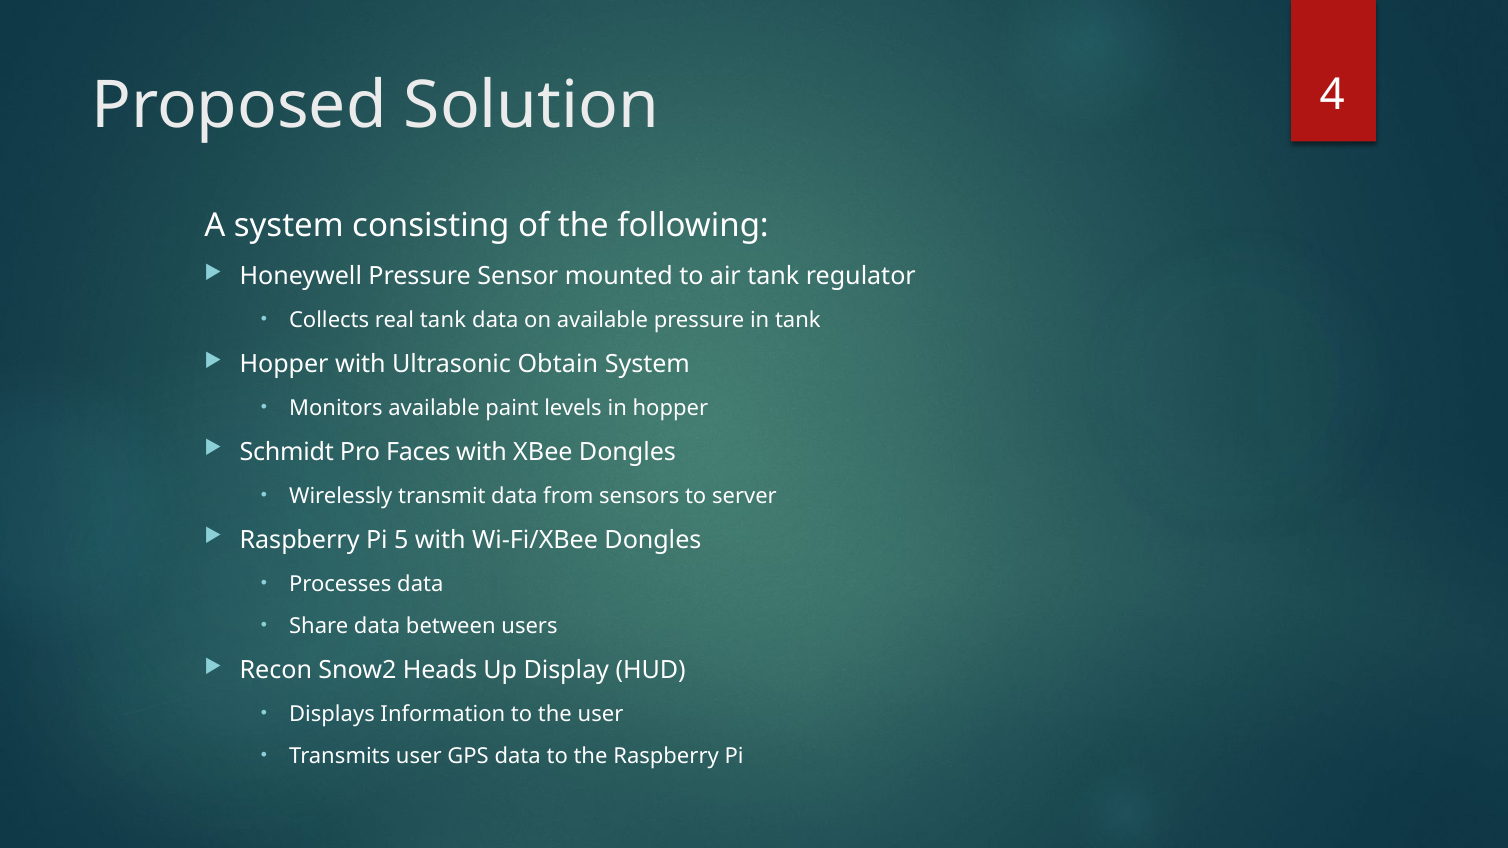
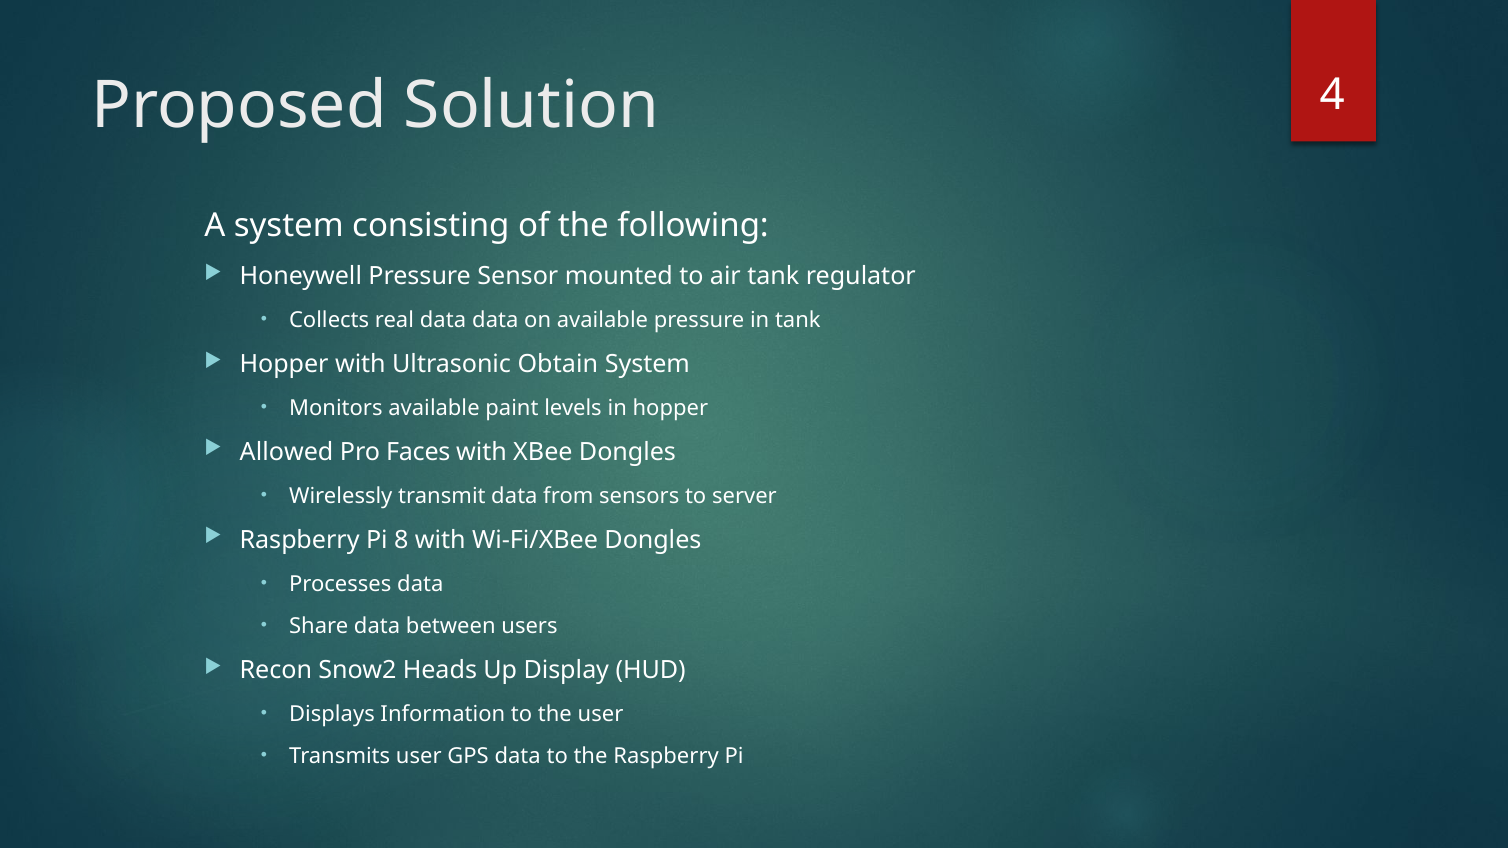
real tank: tank -> data (443, 320)
Schmidt: Schmidt -> Allowed (287, 452)
5: 5 -> 8 (401, 540)
